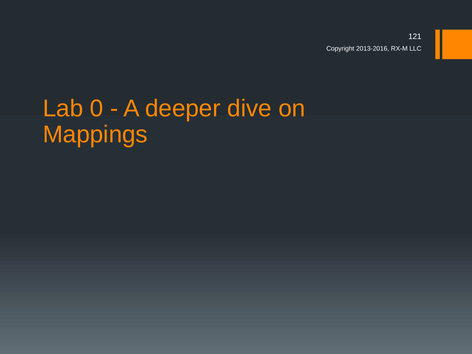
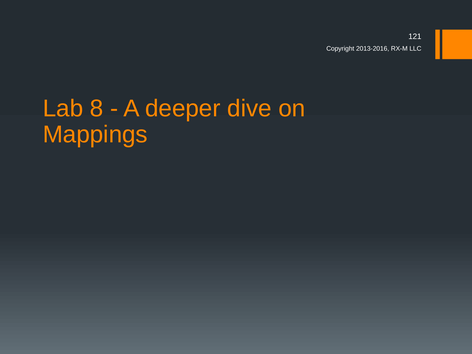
0: 0 -> 8 (97, 108)
